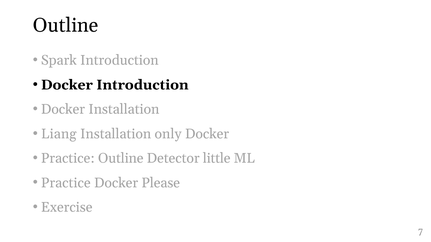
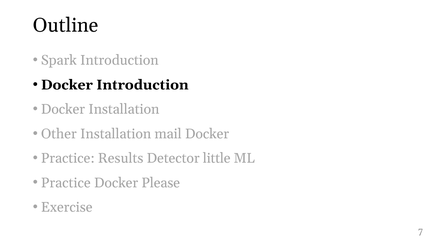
Liang: Liang -> Other (59, 134)
only: only -> mail (168, 134)
Practice Outline: Outline -> Results (121, 159)
